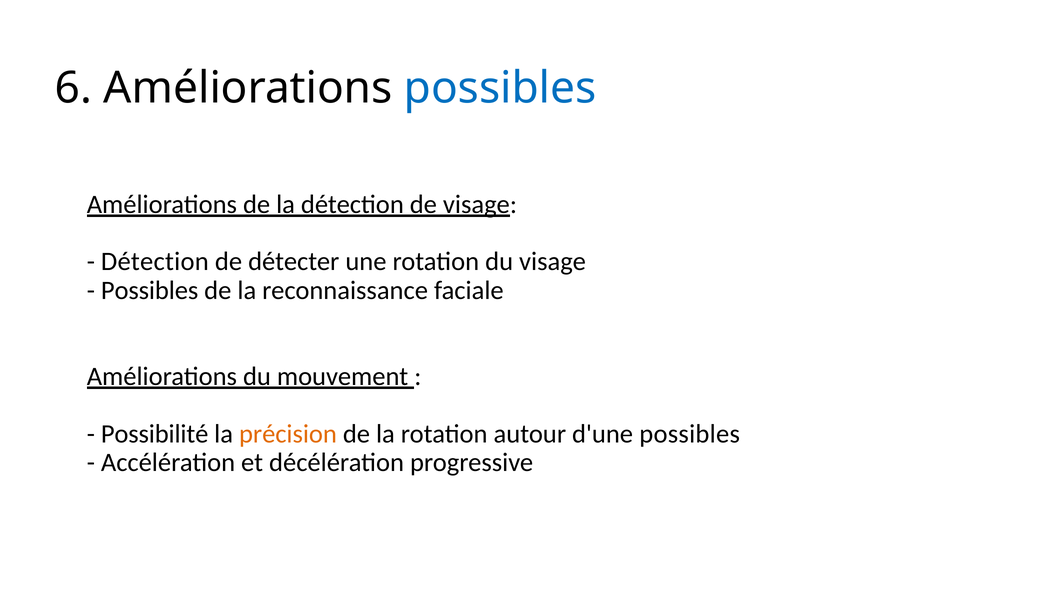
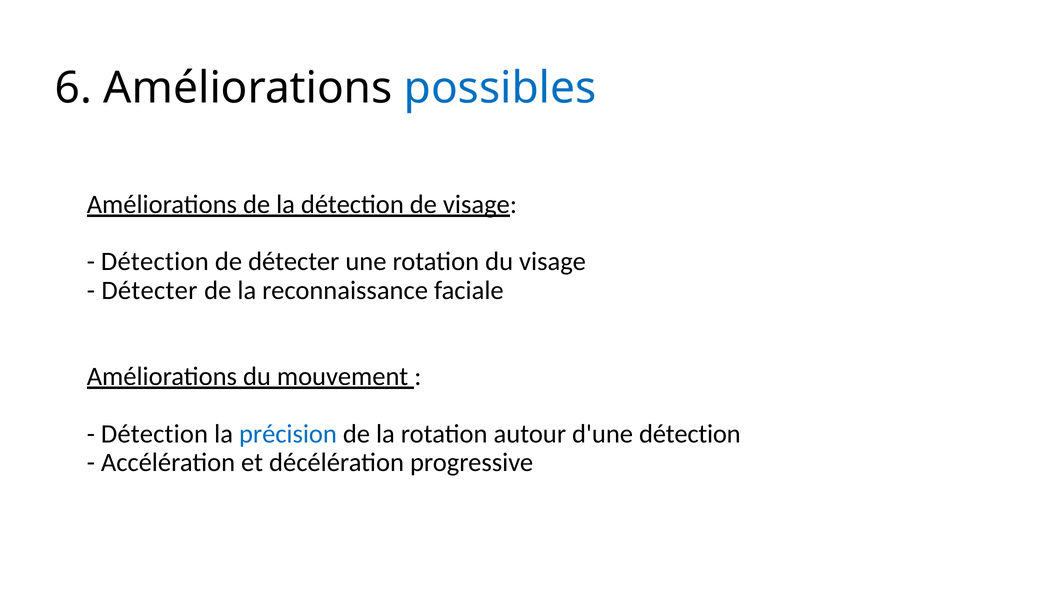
Possibles: Possibles -> Détecter (149, 290)
Possibilité: Possibilité -> Détection (154, 434)
précision colour: orange -> blue (288, 434)
d'une possibles: possibles -> détection (690, 434)
